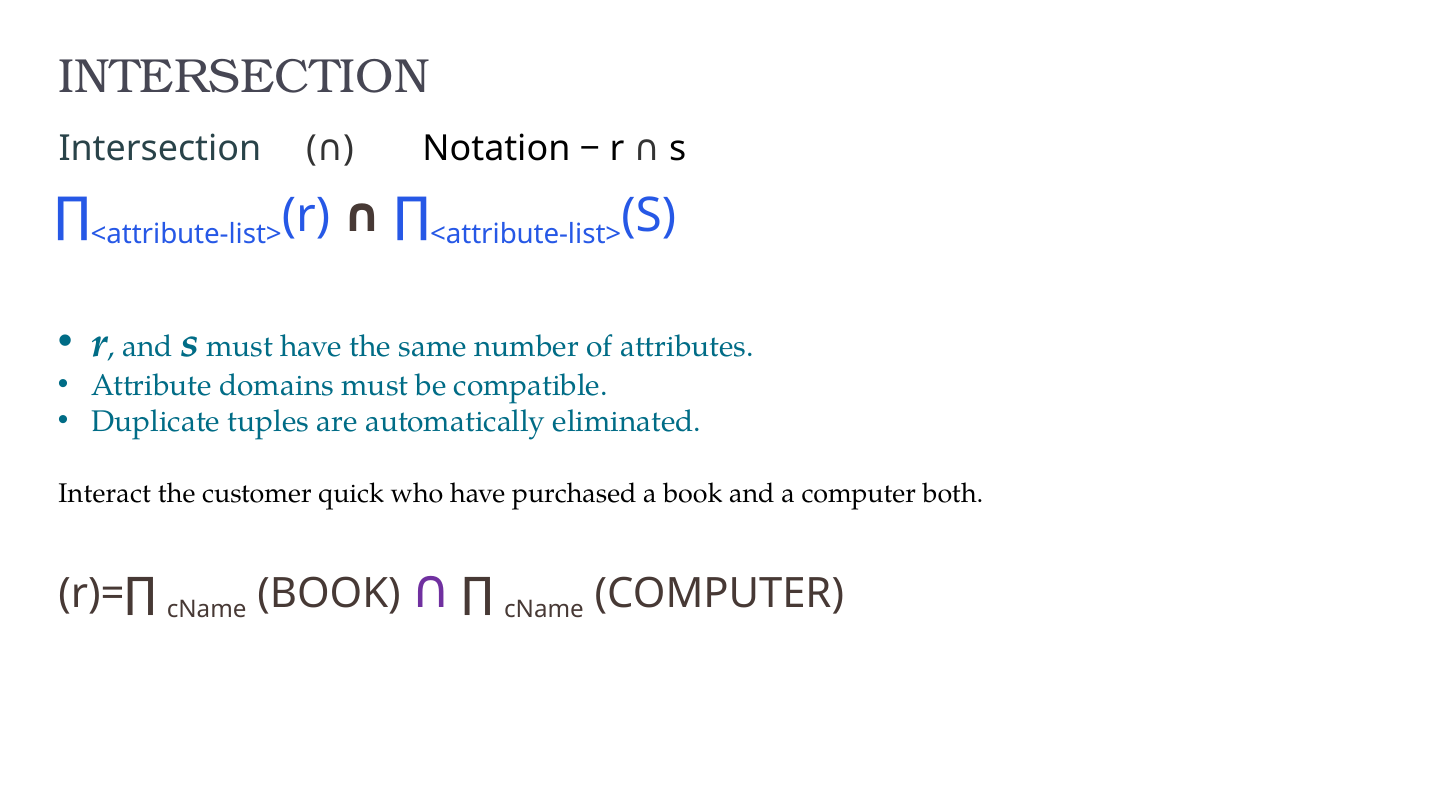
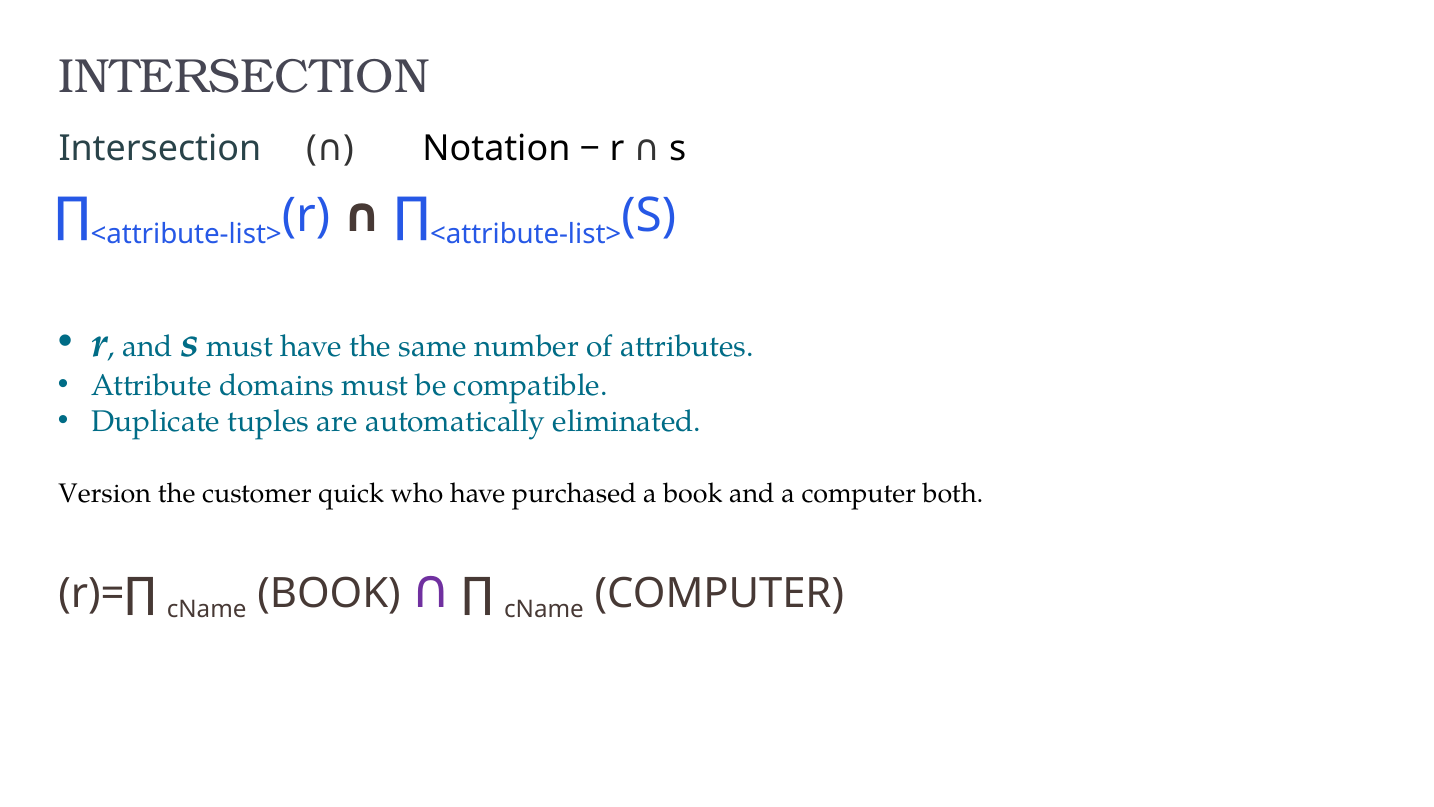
Interact: Interact -> Version (105, 493)
